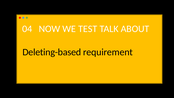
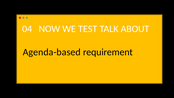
Deleting-based: Deleting-based -> Agenda-based (52, 52)
